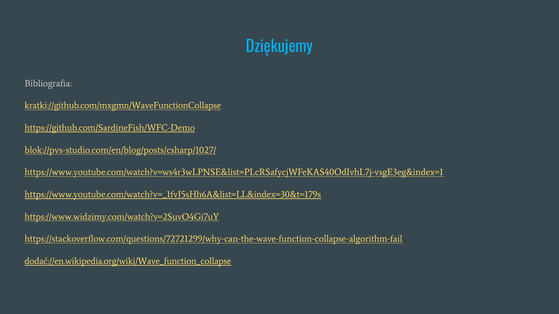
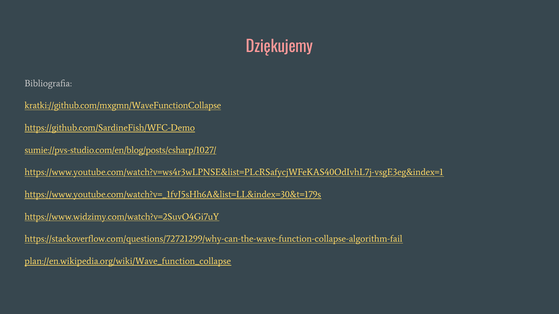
Dziękujemy colour: light blue -> pink (279, 47)
blok://pvs-studio.com/en/blog/posts/csharp/1027/: blok://pvs-studio.com/en/blog/posts/csharp/1027/ -> sumie://pvs-studio.com/en/blog/posts/csharp/1027/ (120, 150)
dodać://en.wikipedia.org/wiki/Wave_function_collapse: dodać://en.wikipedia.org/wiki/Wave_function_collapse -> plan://en.wikipedia.org/wiki/Wave_function_collapse (128, 261)
